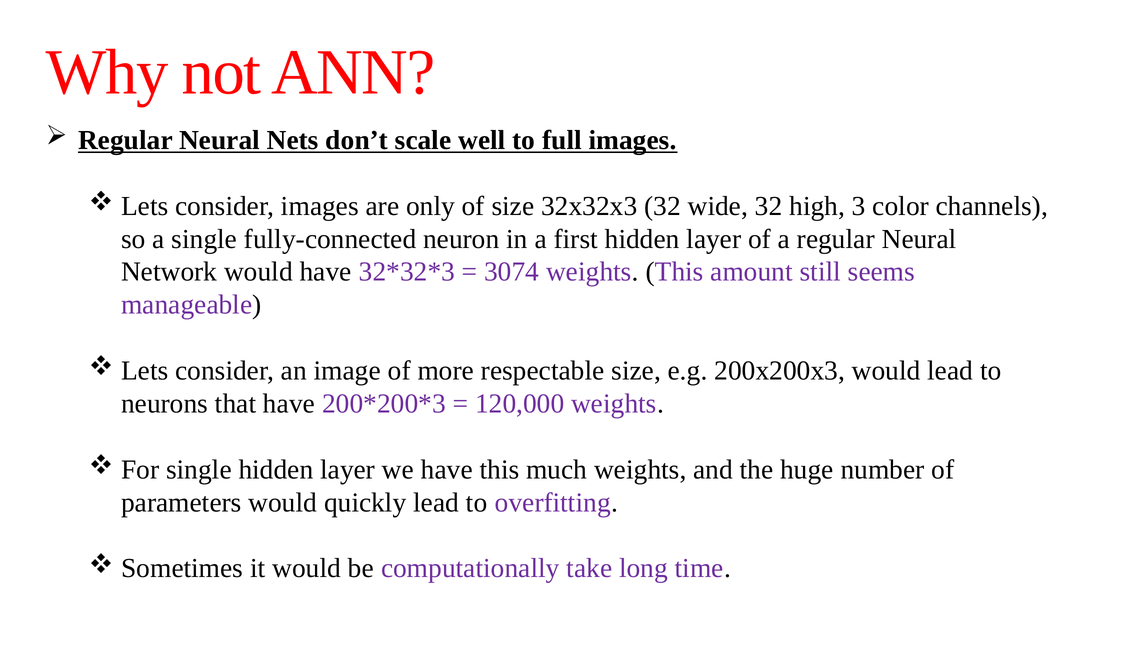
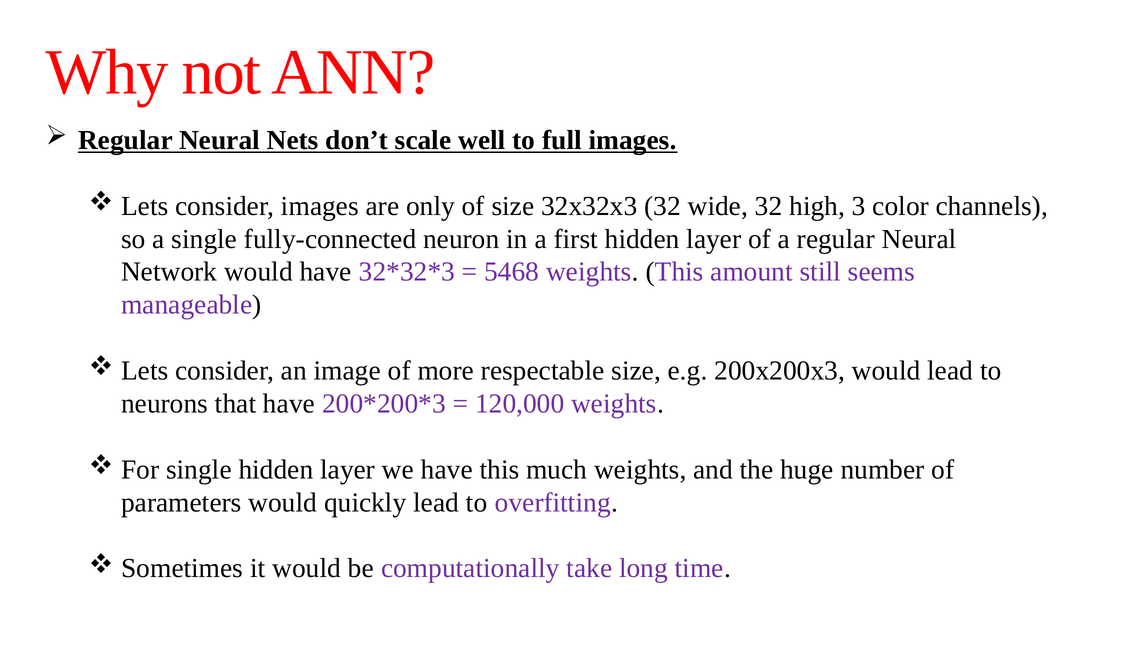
3074: 3074 -> 5468 (512, 272)
